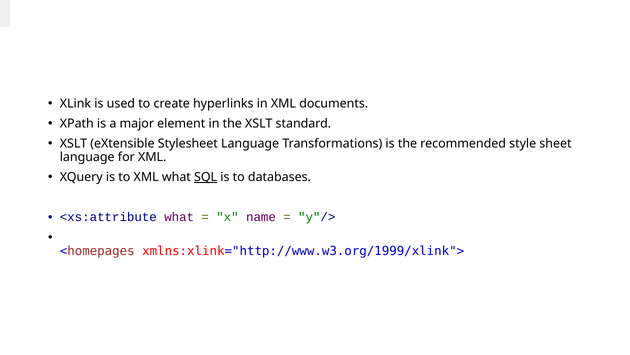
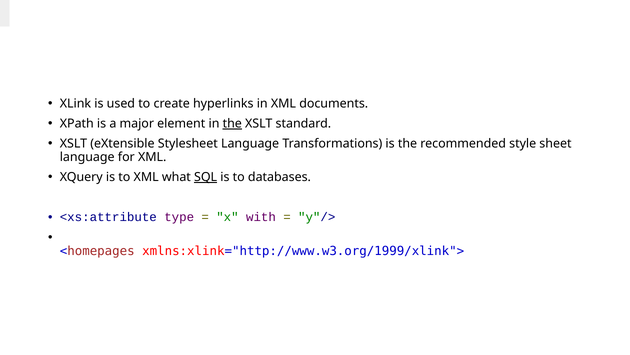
the underline: none -> present (232, 123)
<xs:attribute what: what -> type (179, 217)
name: name -> with (261, 217)
